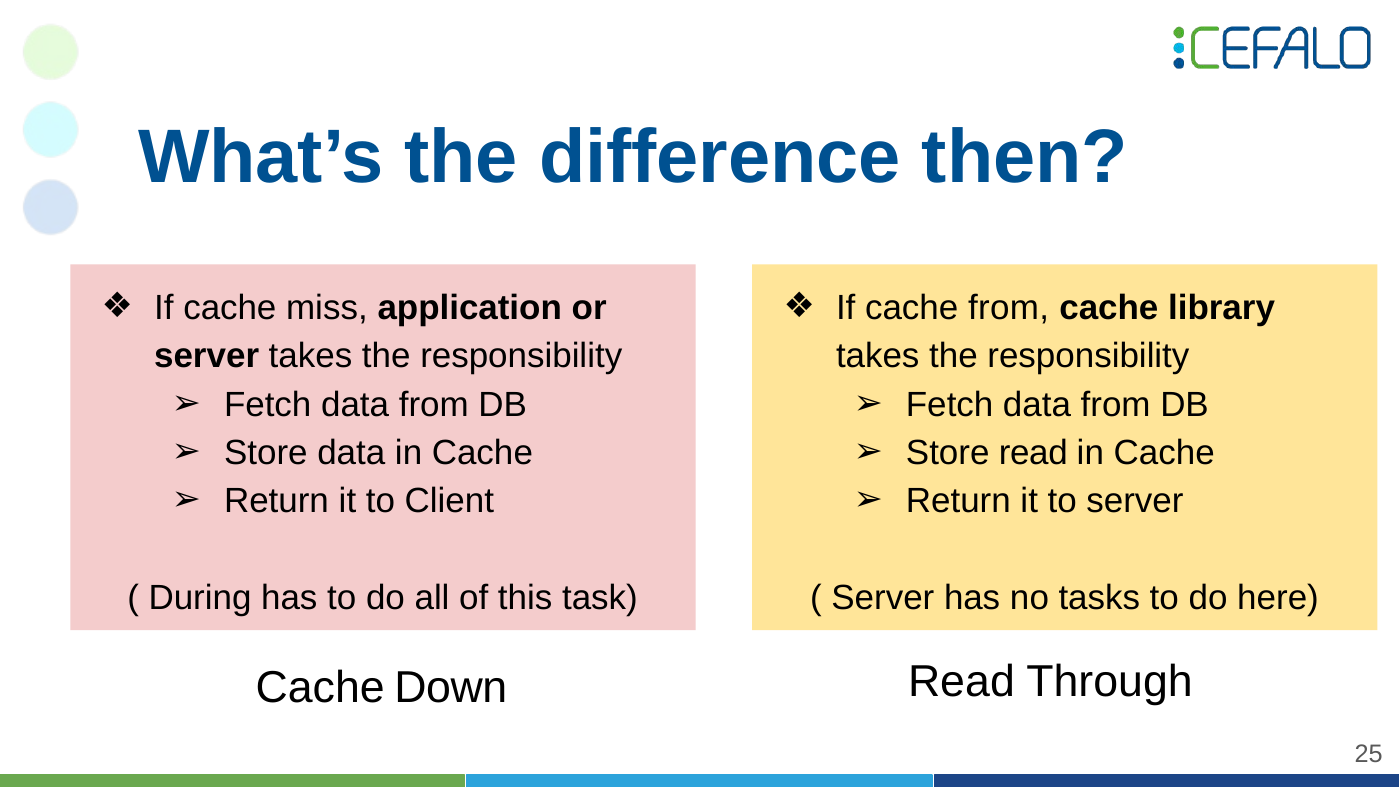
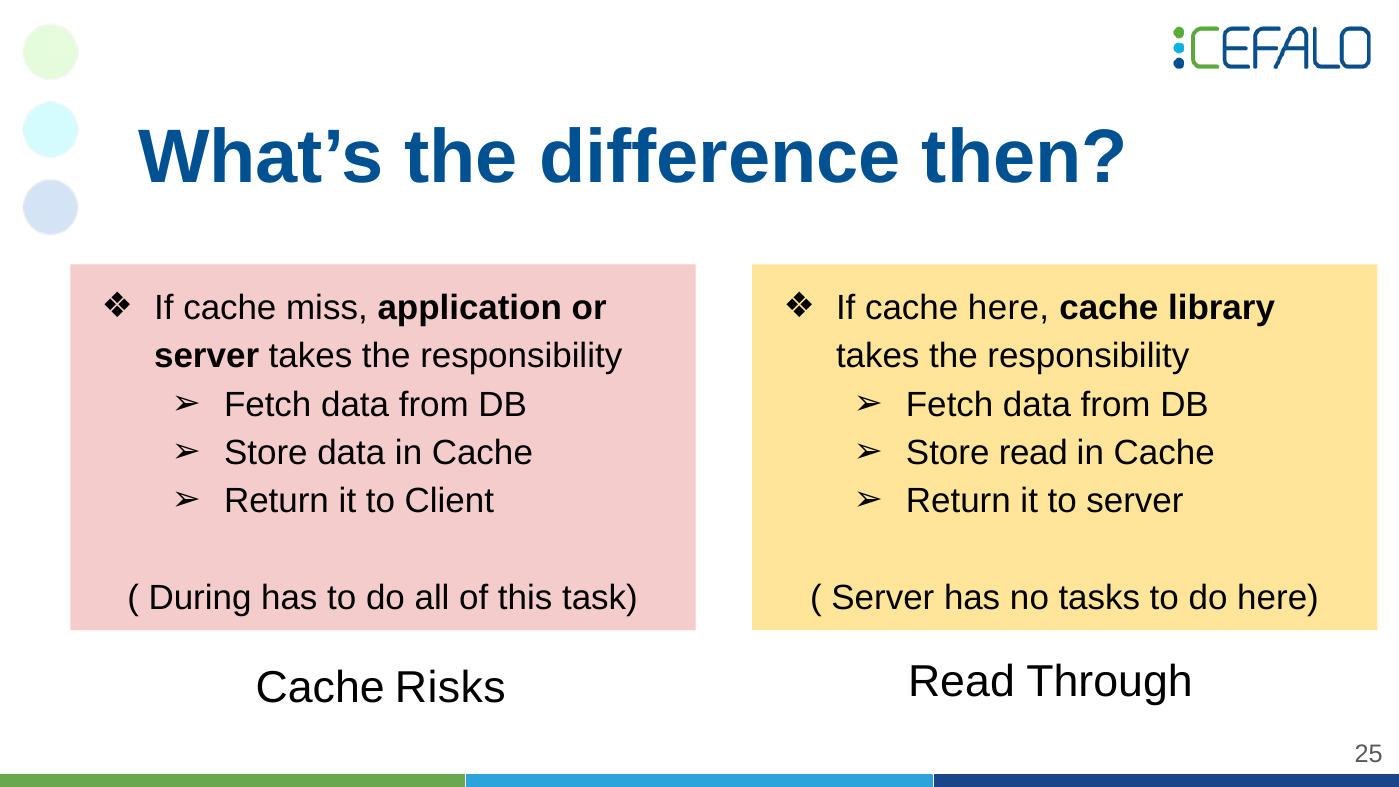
cache from: from -> here (1009, 308)
Down: Down -> Risks (450, 688)
